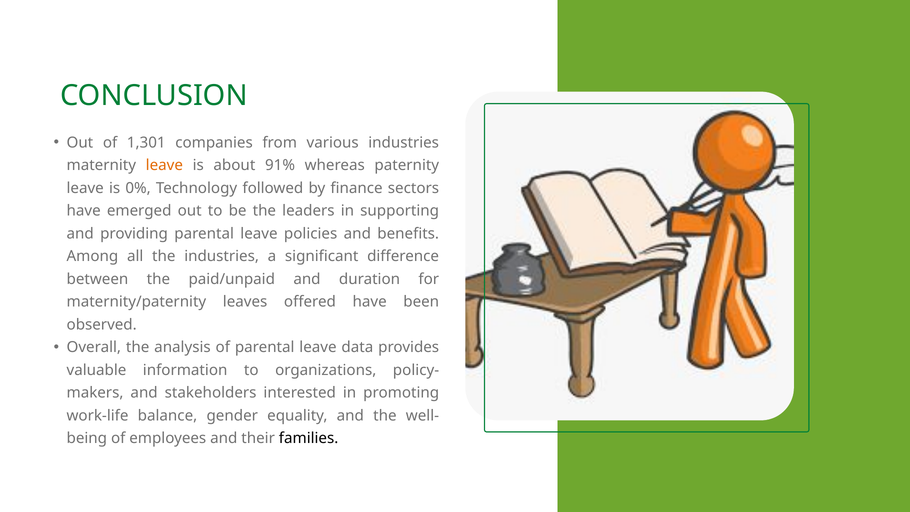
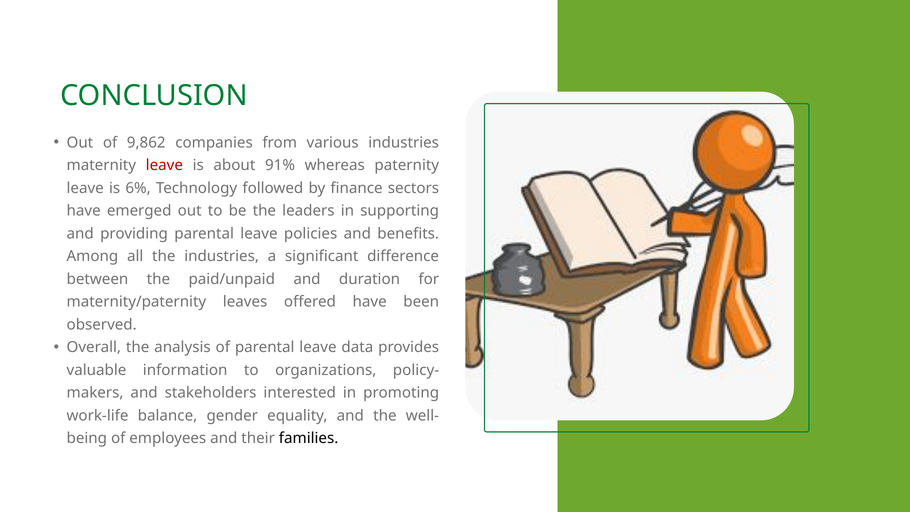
1,301: 1,301 -> 9,862 (146, 143)
leave colour: orange -> red (164, 165)
0%: 0% -> 6% (138, 188)
